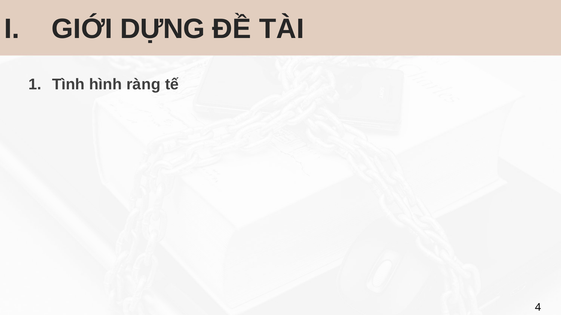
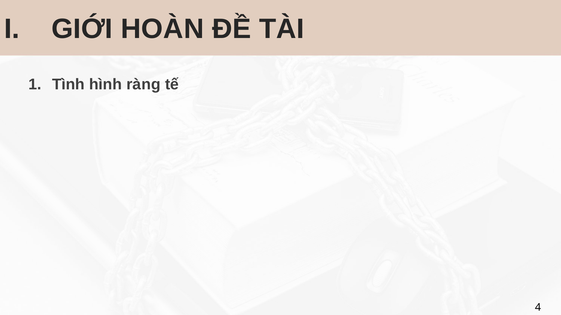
DỰNG: DỰNG -> HOÀN (162, 29)
